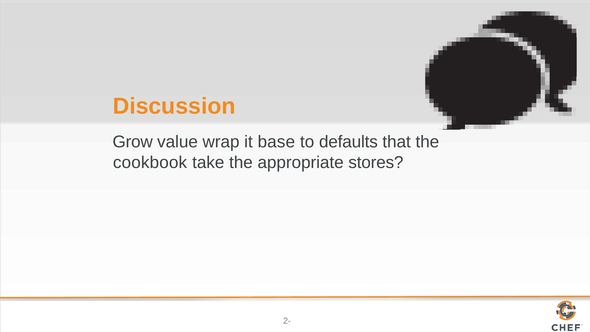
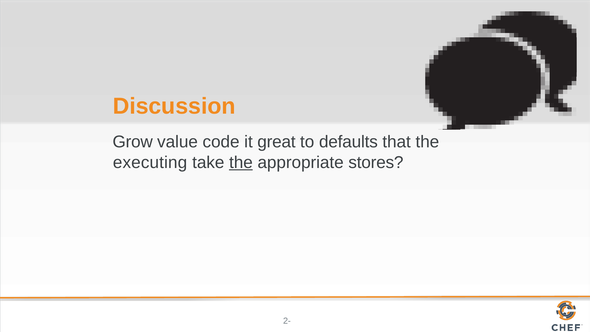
wrap: wrap -> code (221, 142)
base: base -> great (276, 142)
cookbook: cookbook -> executing (150, 162)
the underline: none -> present (241, 162)
